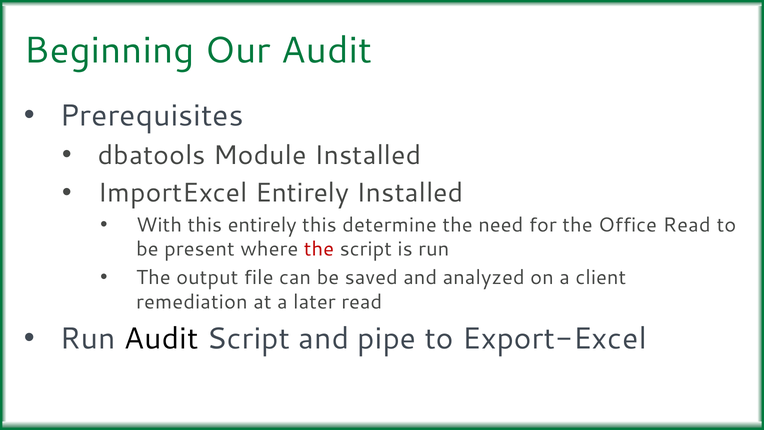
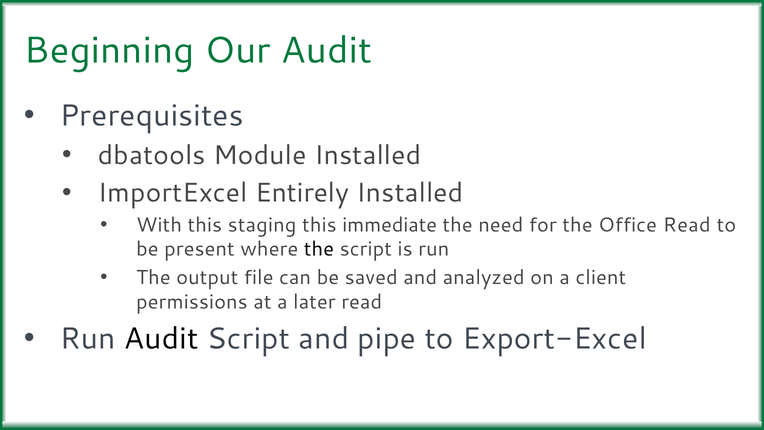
this entirely: entirely -> staging (262, 225)
determine: determine -> immediate (390, 225)
the colour: red -> black (319, 249)
remediation: remediation -> permissions (192, 302)
